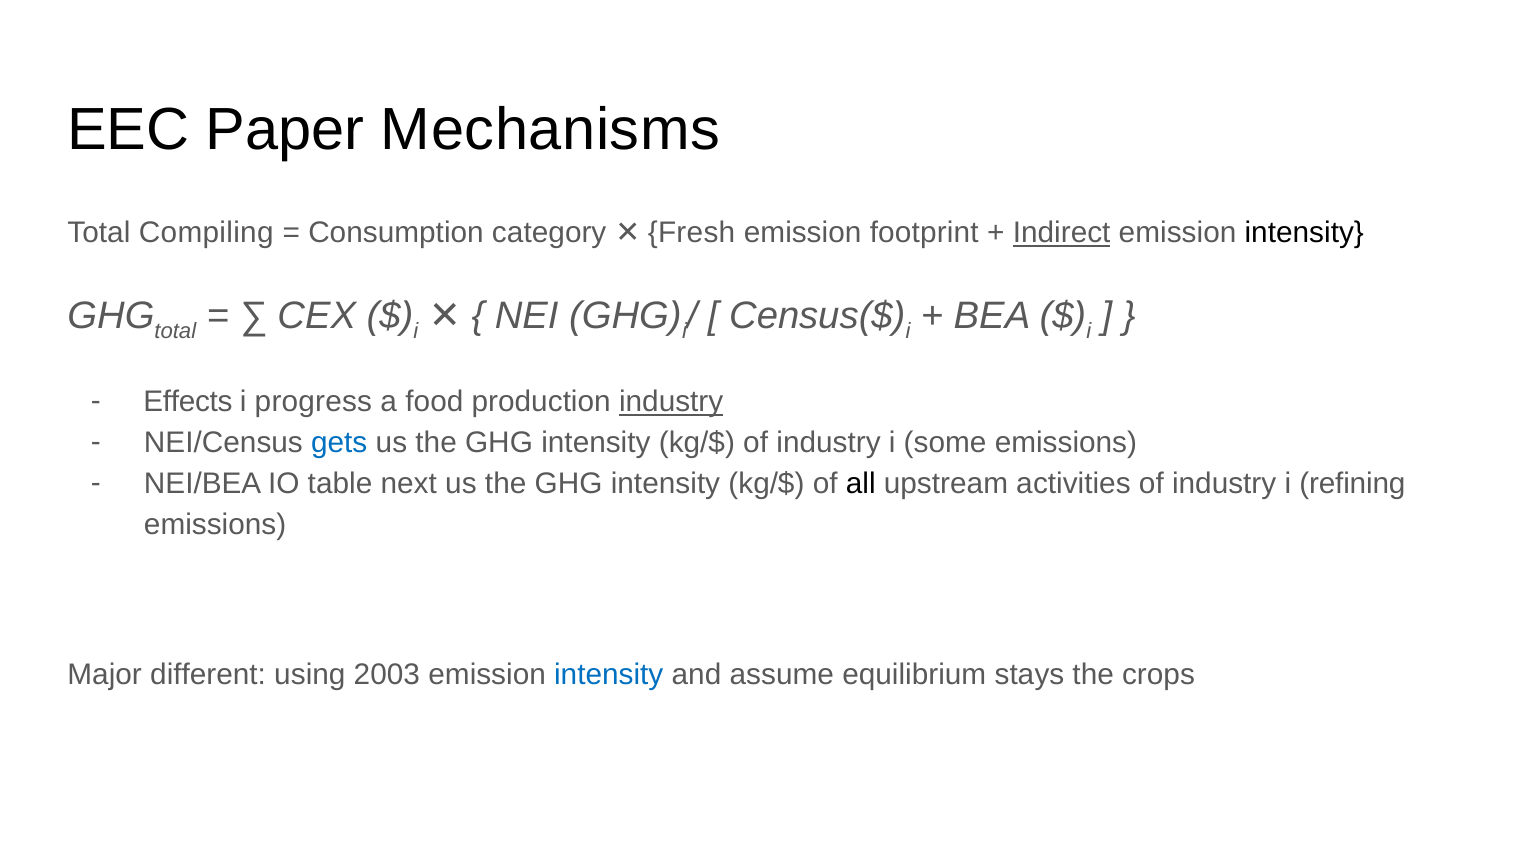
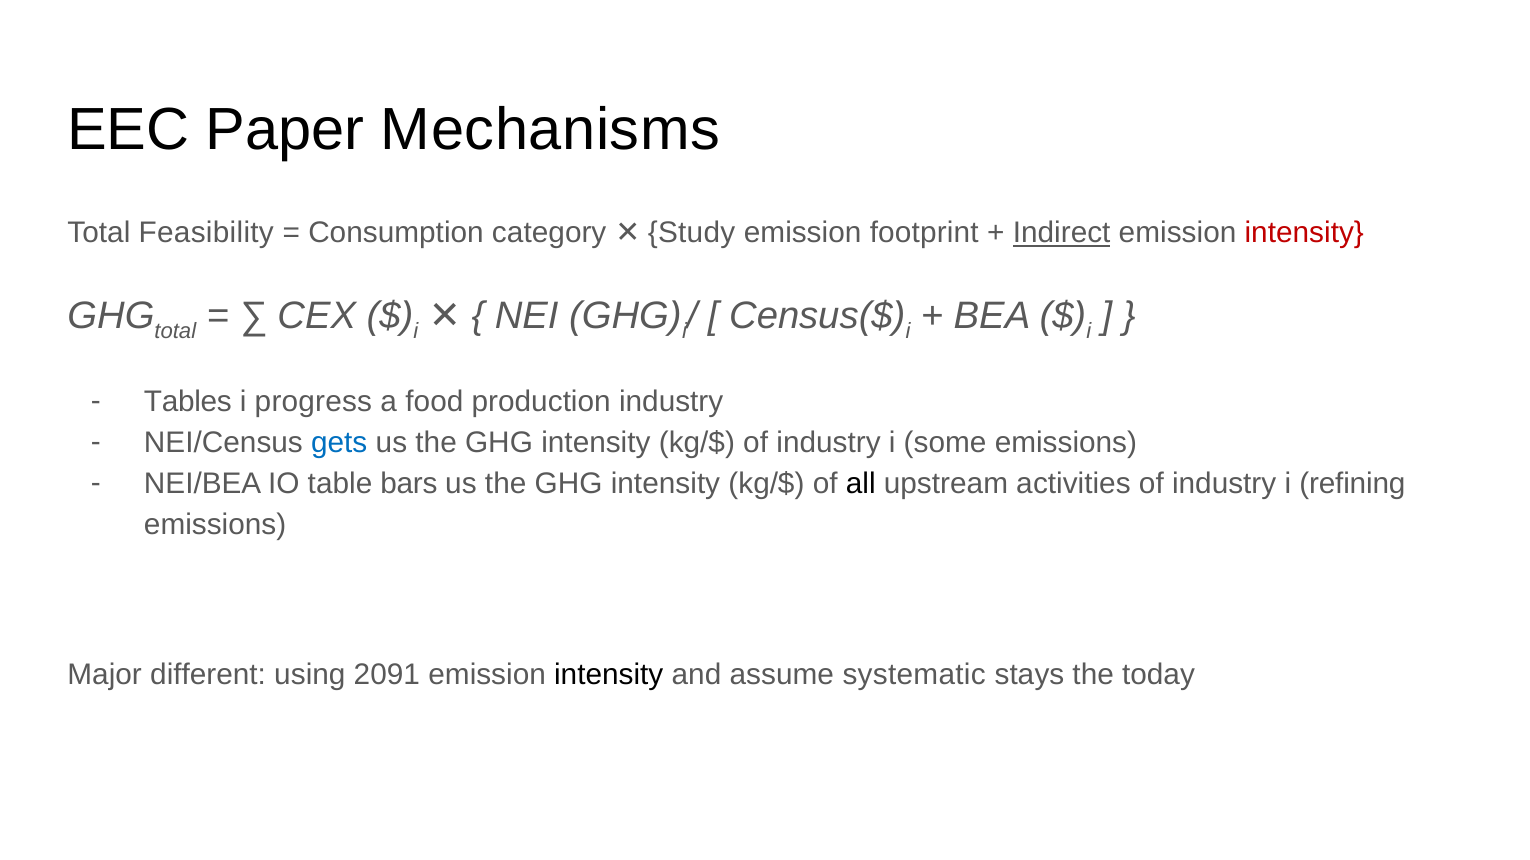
Compiling: Compiling -> Feasibility (206, 233)
Fresh: Fresh -> Study (692, 233)
intensity colour: black -> red (1304, 233)
Effects: Effects -> Tables (188, 402)
industry underline: present -> none (671, 402)
next: next -> bars (409, 484)
2003: 2003 -> 2091 (387, 675)
intensity colour: blue -> black (609, 675)
equilibrium: equilibrium -> systematic (914, 675)
crops: crops -> today (1159, 675)
